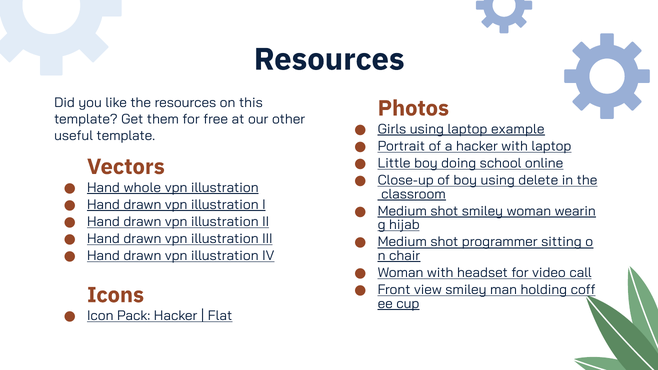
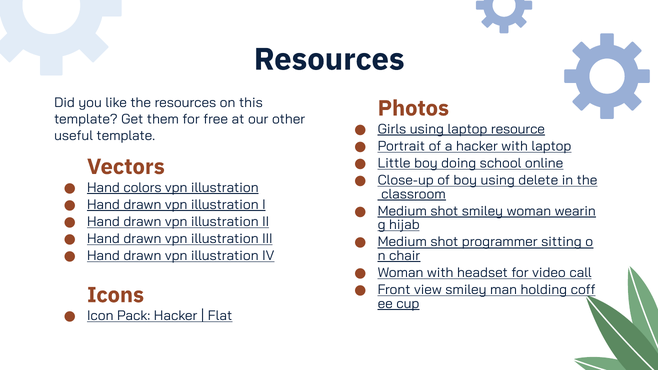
example: example -> resource (518, 129)
whole: whole -> colors (142, 188)
